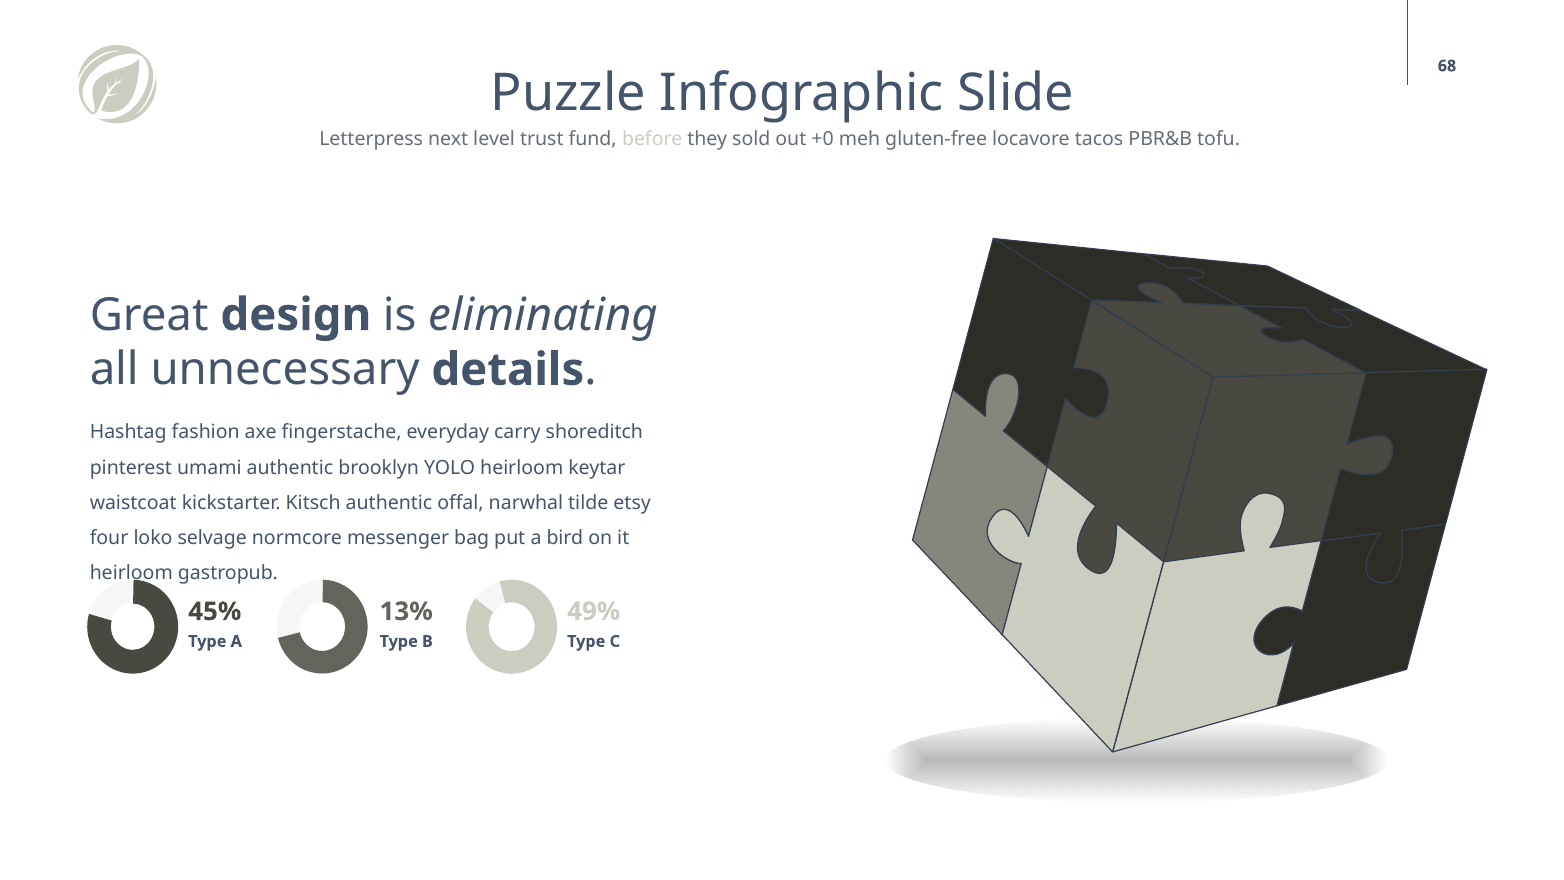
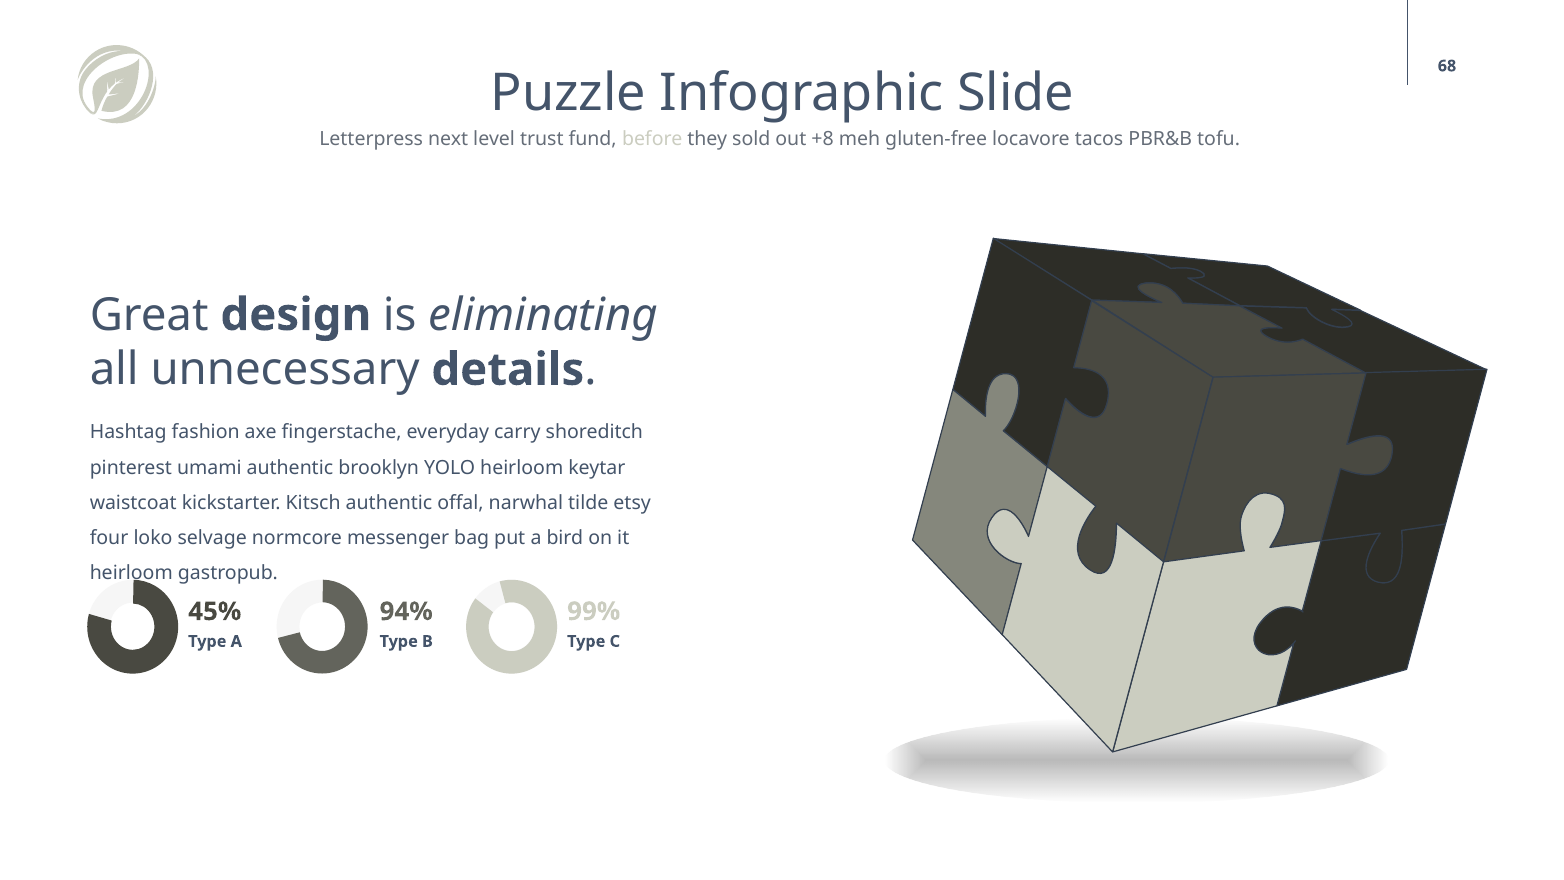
+0: +0 -> +8 (823, 139)
49%: 49% -> 99% (594, 611)
13%: 13% -> 94% (406, 611)
